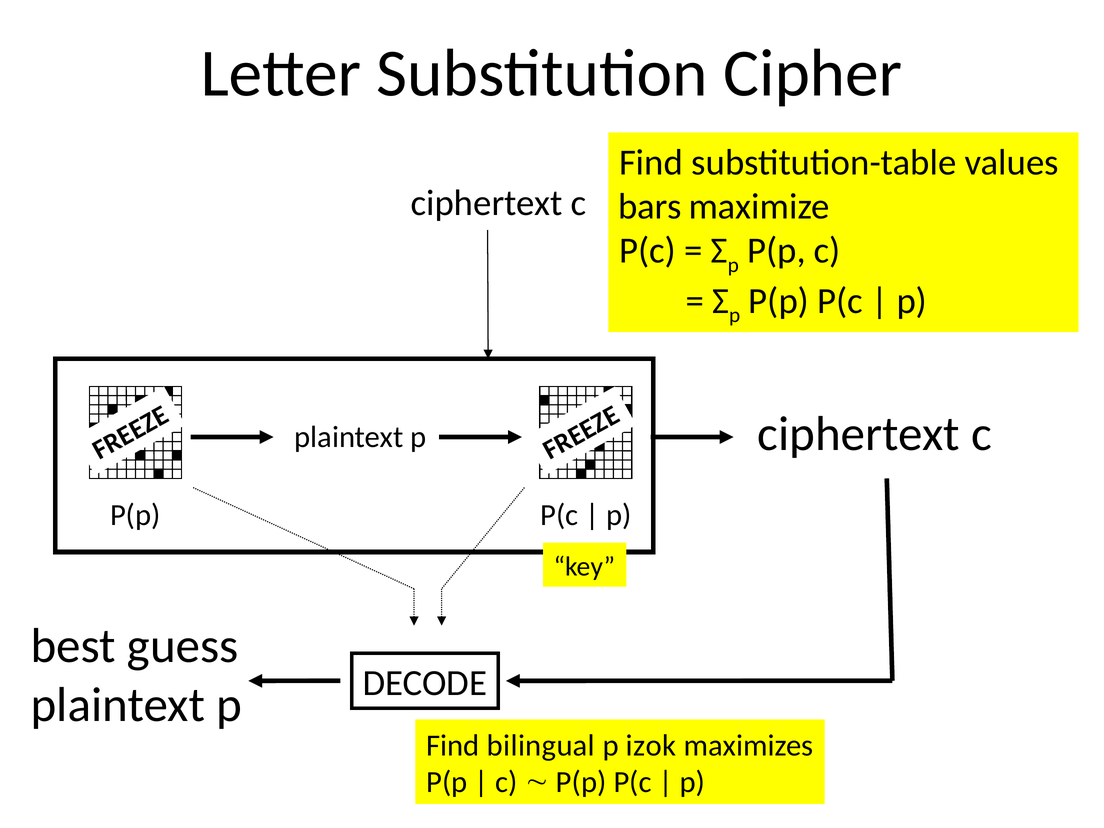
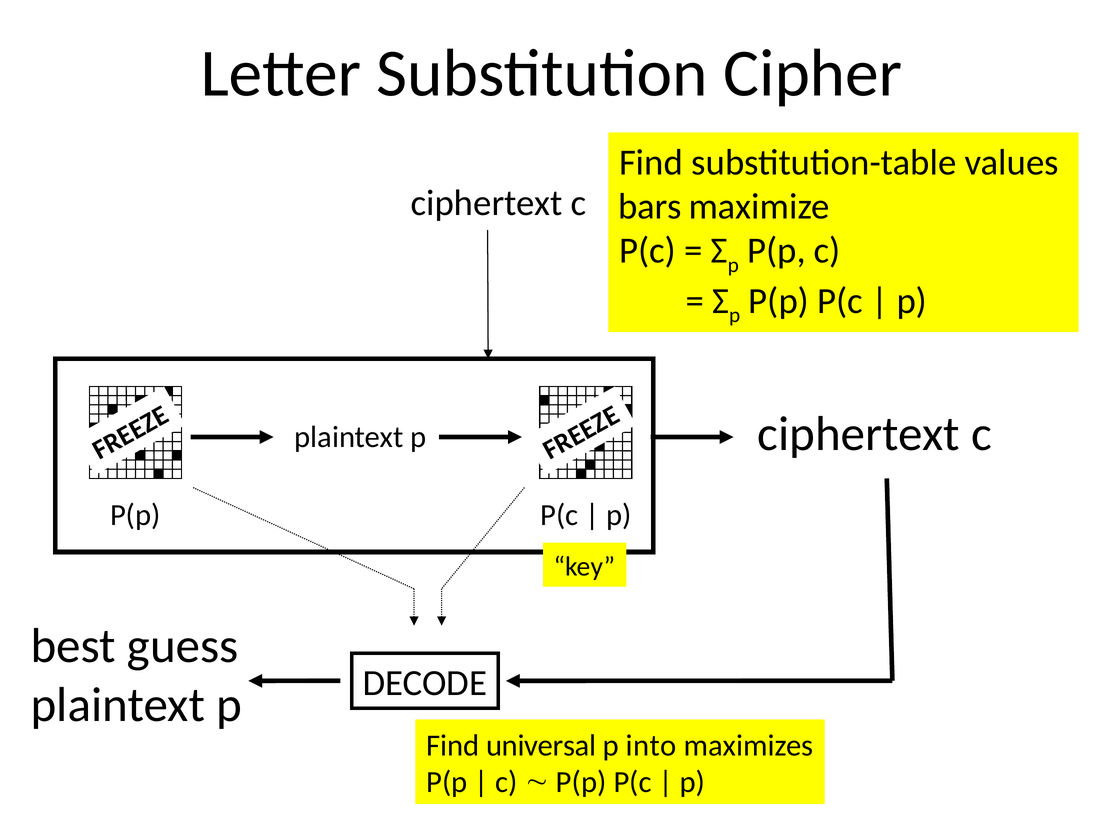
bilingual: bilingual -> universal (541, 745)
izok: izok -> into (651, 745)
